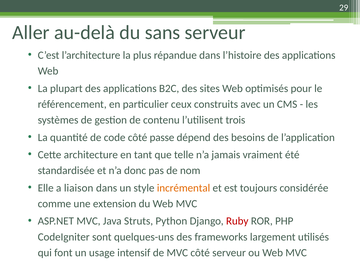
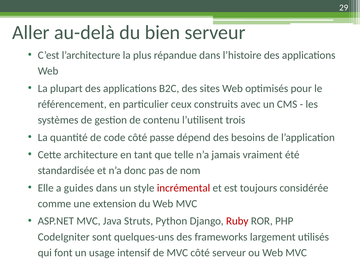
sans: sans -> bien (163, 32)
liaison: liaison -> guides (79, 188)
incrémental colour: orange -> red (184, 188)
